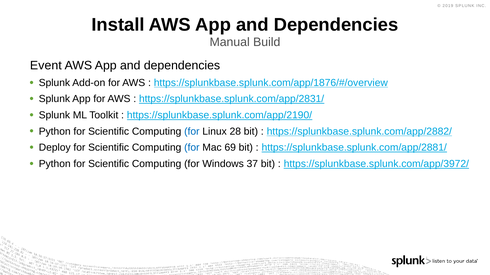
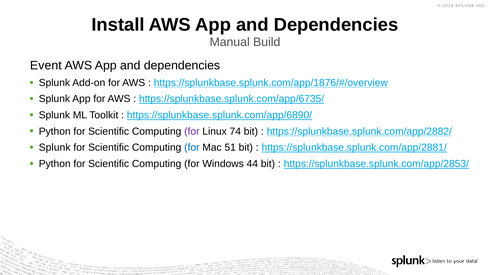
https://splunkbase.splunk.com/app/2831/: https://splunkbase.splunk.com/app/2831/ -> https://splunkbase.splunk.com/app/6735/ (232, 99)
https://splunkbase.splunk.com/app/2190/: https://splunkbase.splunk.com/app/2190/ -> https://splunkbase.splunk.com/app/6890/ (219, 115)
for colour: blue -> purple (192, 132)
28: 28 -> 74 (235, 132)
Deploy: Deploy -> Splunk (55, 148)
69: 69 -> 51 (230, 148)
37: 37 -> 44 (252, 164)
https://splunkbase.splunk.com/app/3972/: https://splunkbase.splunk.com/app/3972/ -> https://splunkbase.splunk.com/app/2853/ (376, 164)
